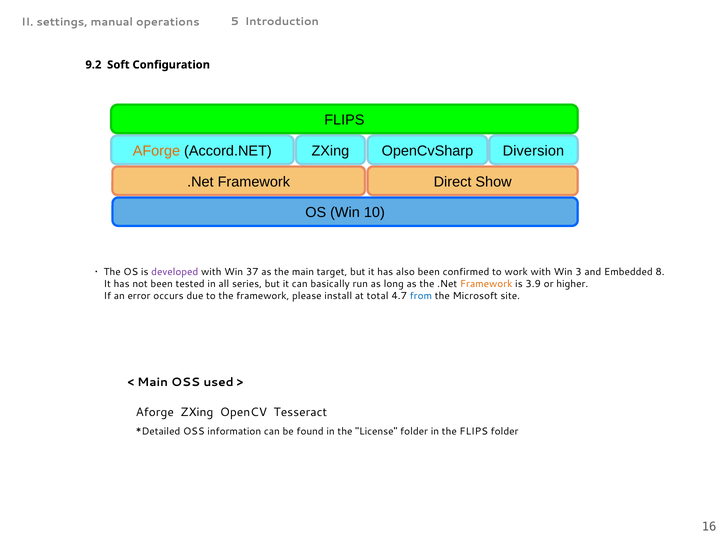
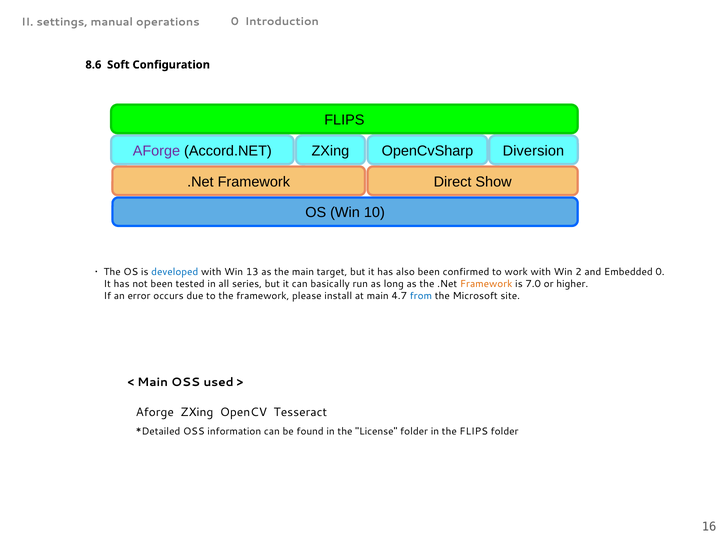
operations 5: 5 -> 0 (235, 22)
9.2: 9.2 -> 8.6 (93, 65)
AForge colour: orange -> purple (156, 151)
developed colour: purple -> blue (175, 272)
37: 37 -> 13 (252, 272)
3: 3 -> 2 (579, 272)
Embedded 8: 8 -> 0 (660, 272)
3.9: 3.9 -> 7.0 (533, 284)
at total: total -> main (378, 296)
